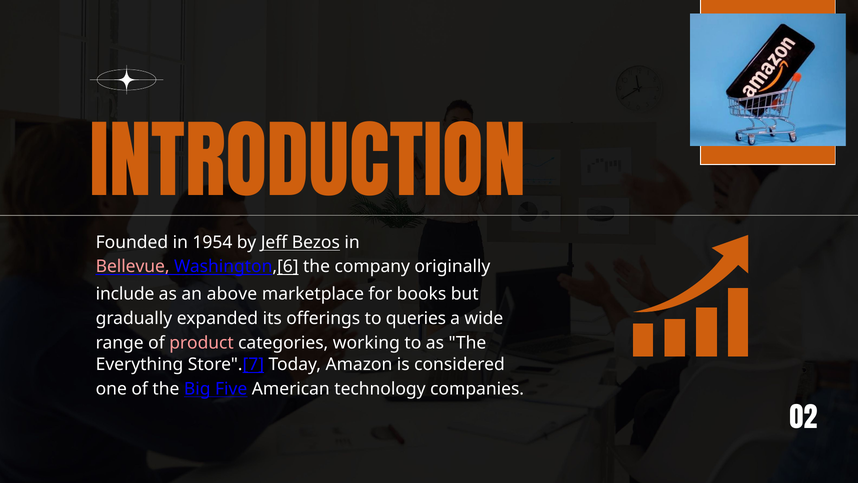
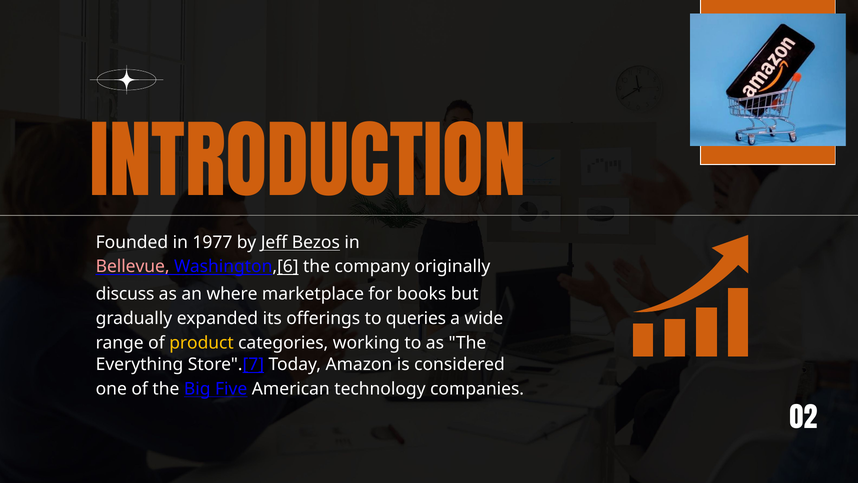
1954: 1954 -> 1977 (212, 242)
include: include -> discuss (125, 294)
above: above -> where (232, 294)
product colour: pink -> yellow (201, 342)
